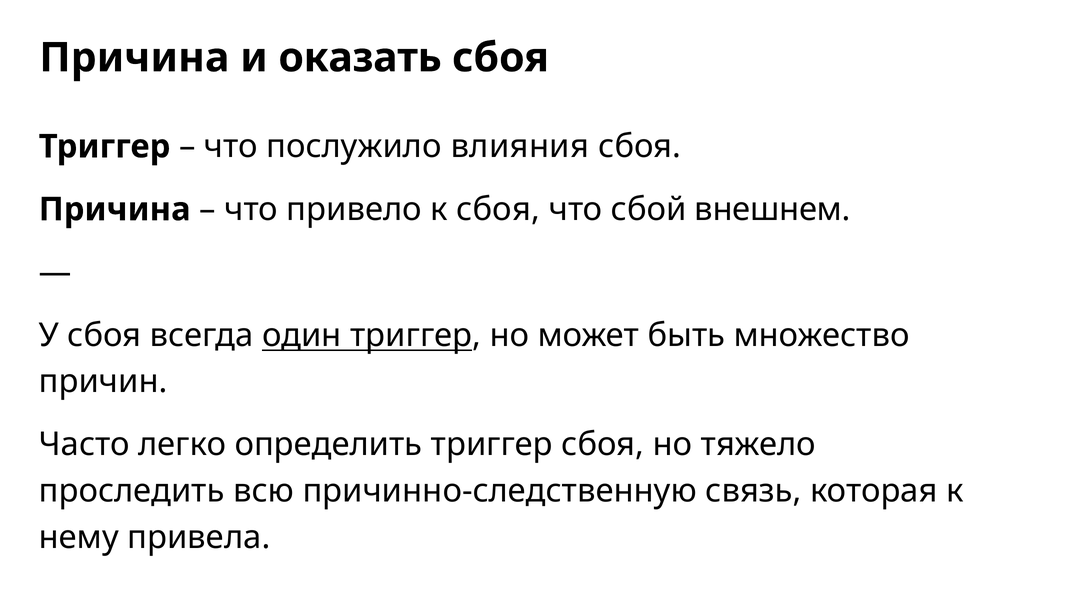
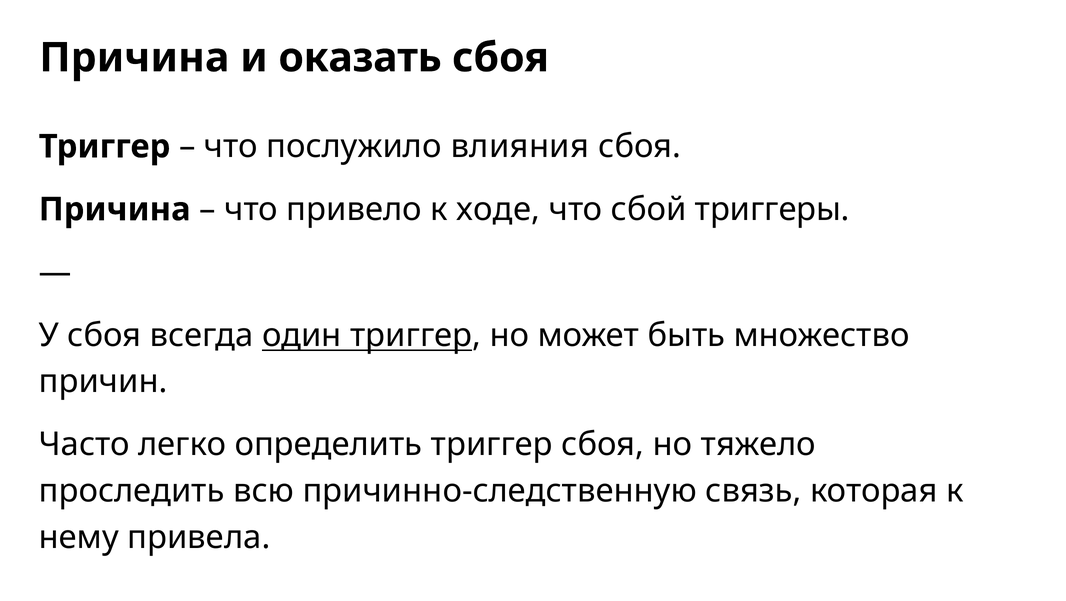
к сбоя: сбоя -> ходе (498, 209)
внешнем: внешнем -> триггеры (772, 209)
